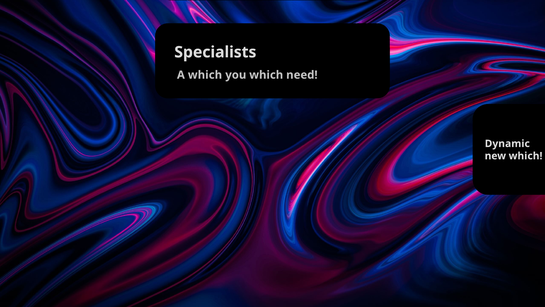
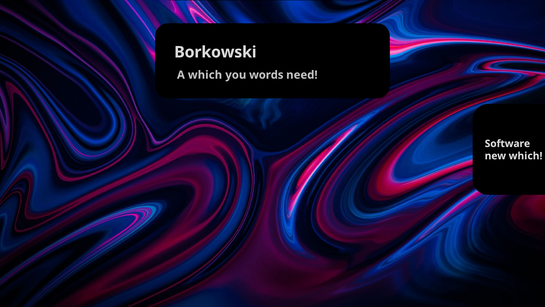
Specialists: Specialists -> Borkowski (215, 52)
you which: which -> words (266, 75)
Dynamic: Dynamic -> Software (507, 143)
